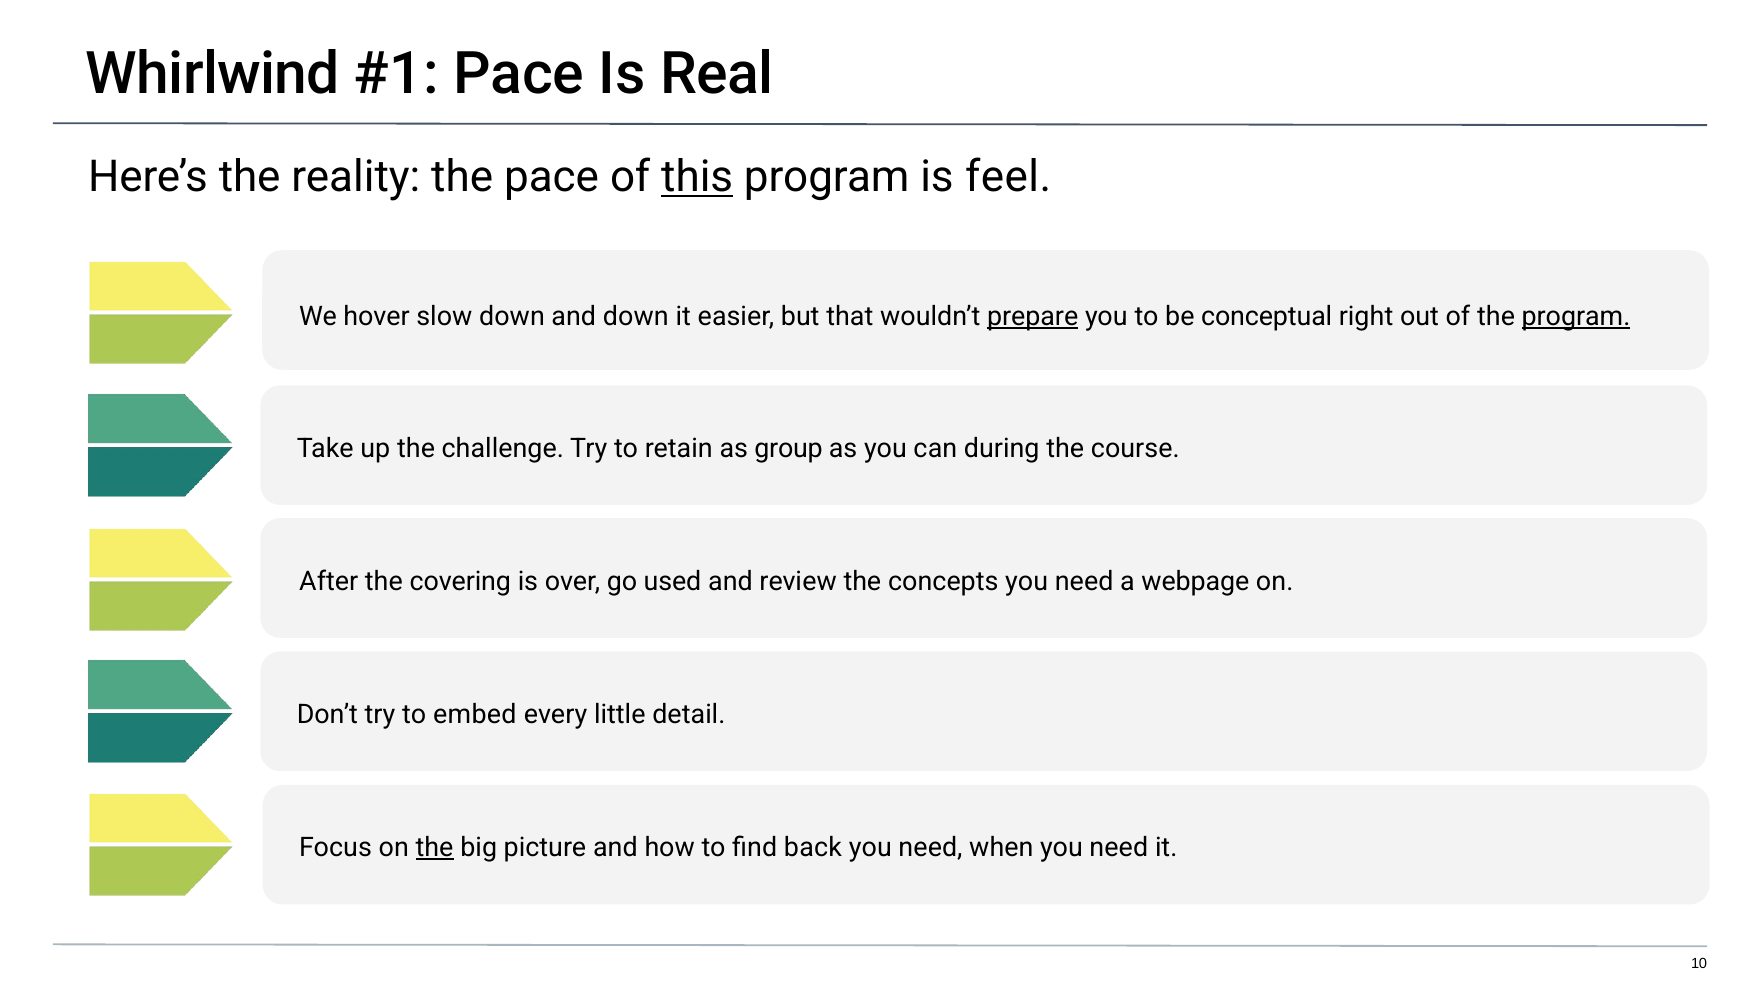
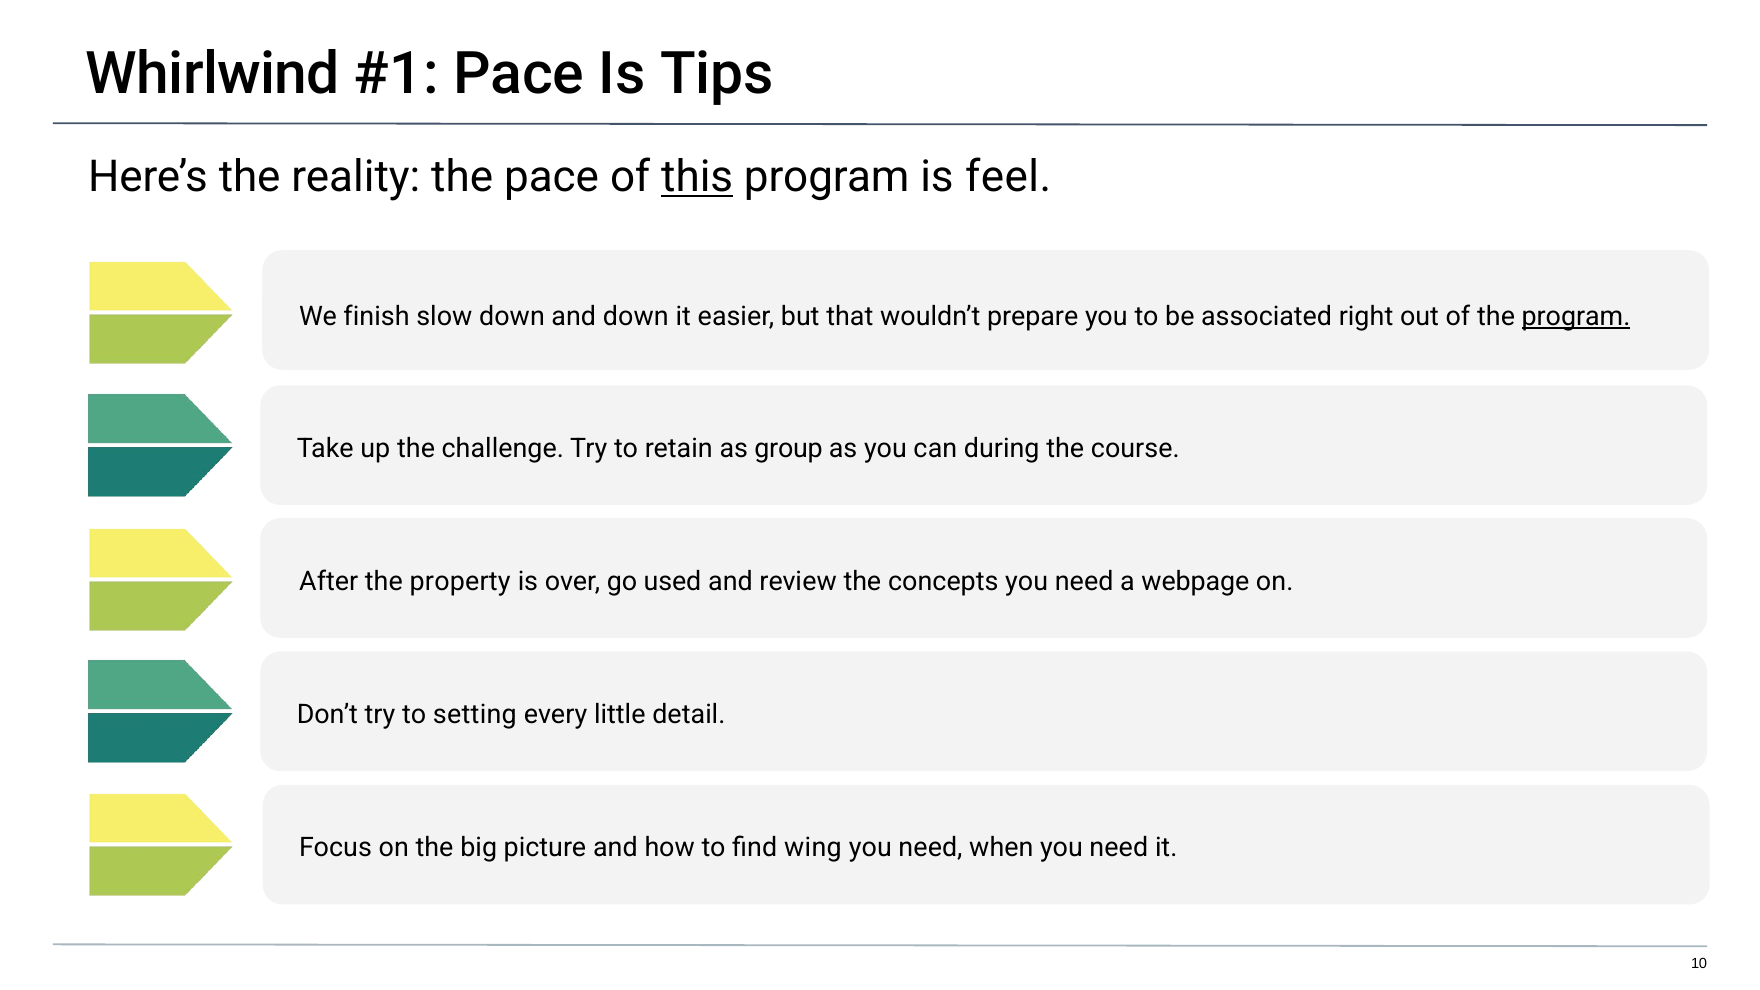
Real: Real -> Tips (717, 75)
hover: hover -> finish (377, 317)
prepare underline: present -> none (1033, 317)
conceptual: conceptual -> associated (1267, 317)
covering: covering -> property (460, 581)
embed: embed -> setting (475, 714)
the underline: present -> none (435, 848)
back: back -> wing (813, 848)
